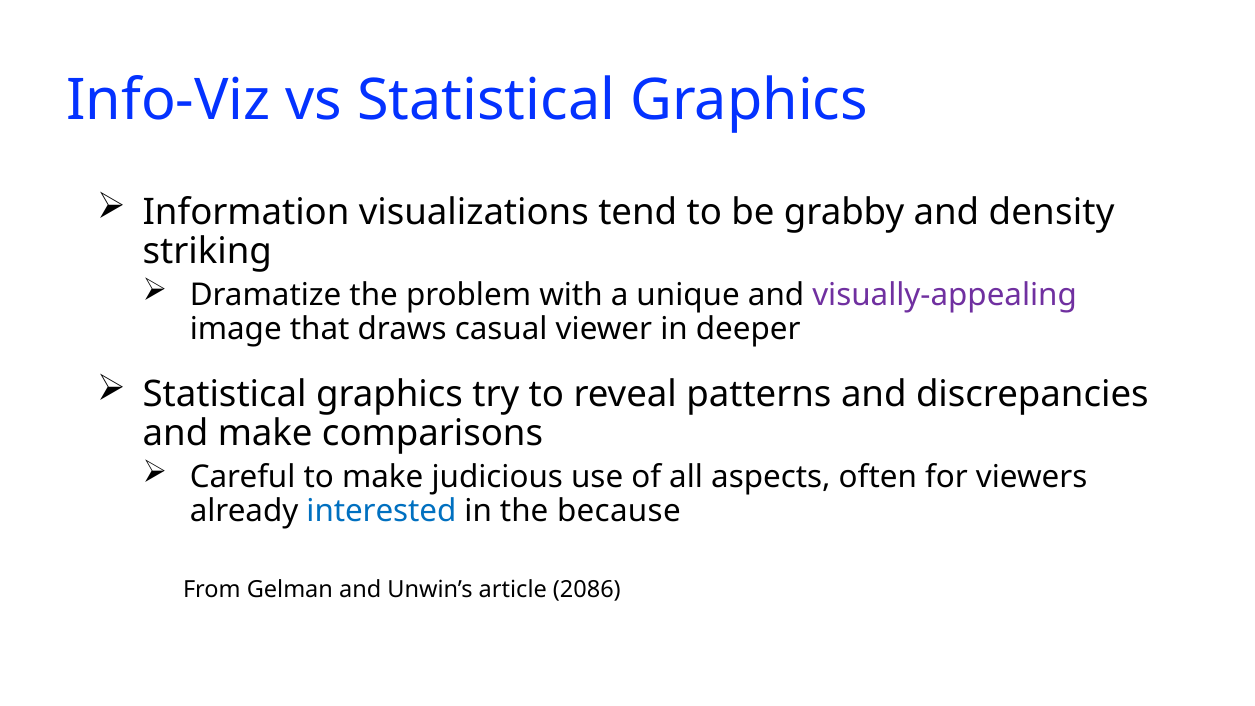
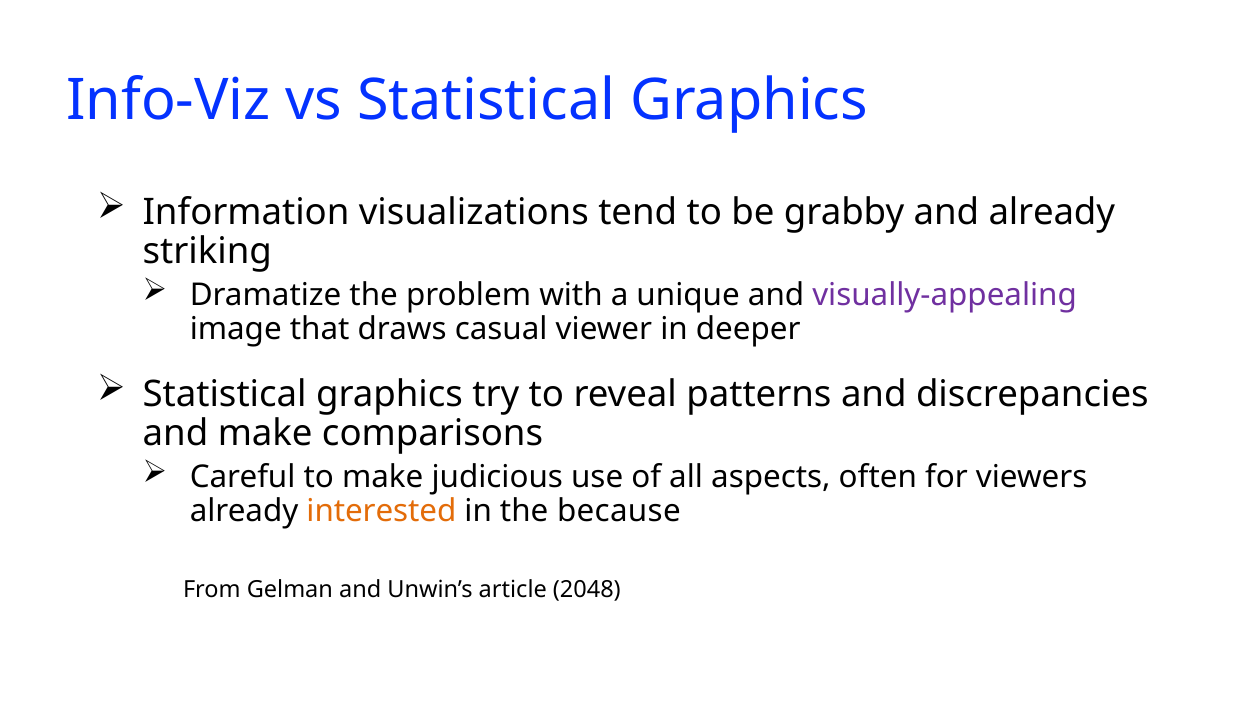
and density: density -> already (1052, 212)
interested colour: blue -> orange (381, 511)
2086: 2086 -> 2048 (587, 590)
